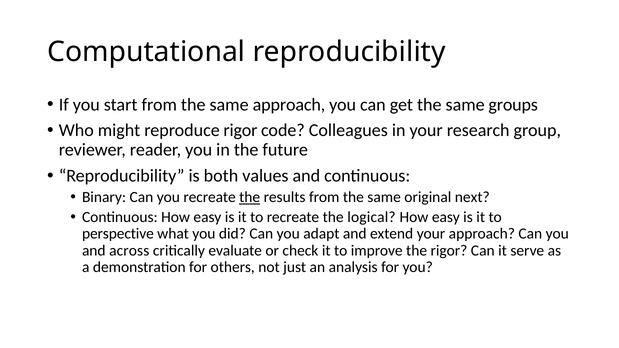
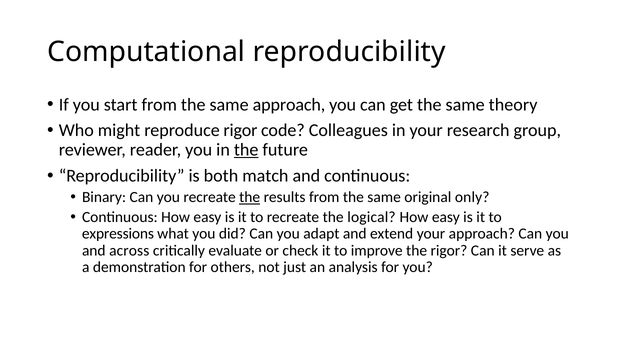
groups: groups -> theory (513, 105)
the underline: none -> present (246, 150)
values: values -> match (265, 176)
next: next -> only (472, 197)
perspective: perspective -> expressions (118, 234)
